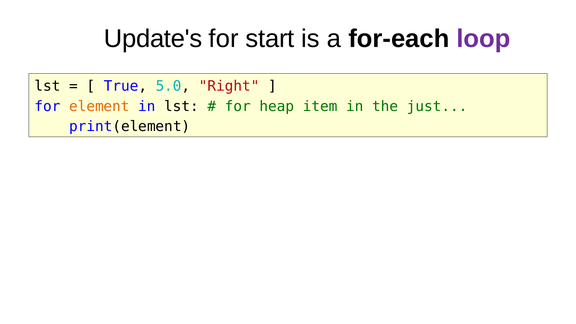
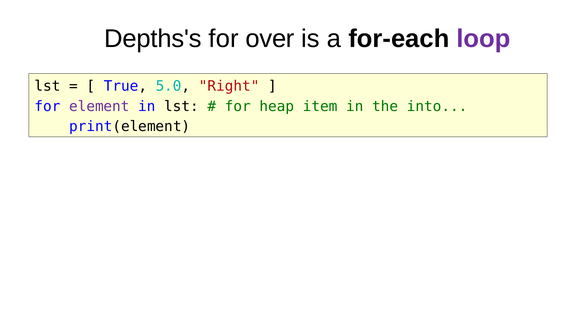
Update's: Update's -> Depths's (153, 39)
start: start -> over (270, 39)
element colour: orange -> purple (99, 106)
just: just -> into (437, 106)
